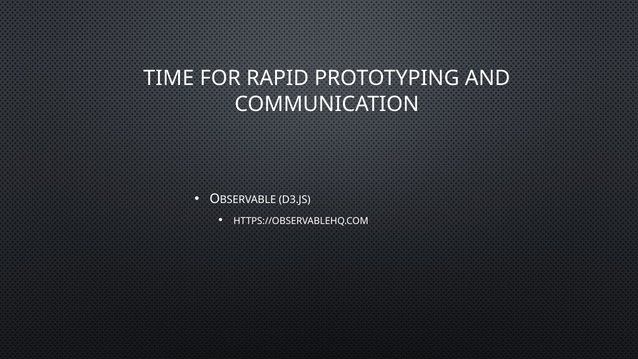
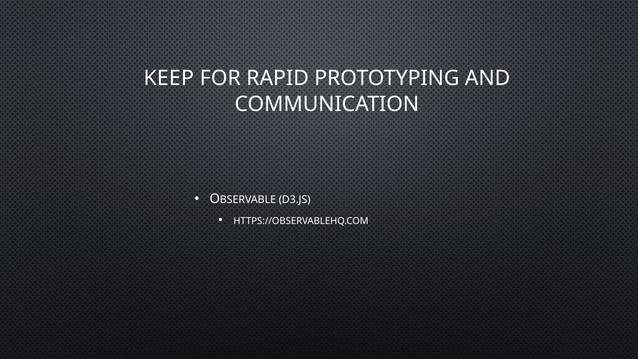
TIME: TIME -> KEEP (169, 78)
